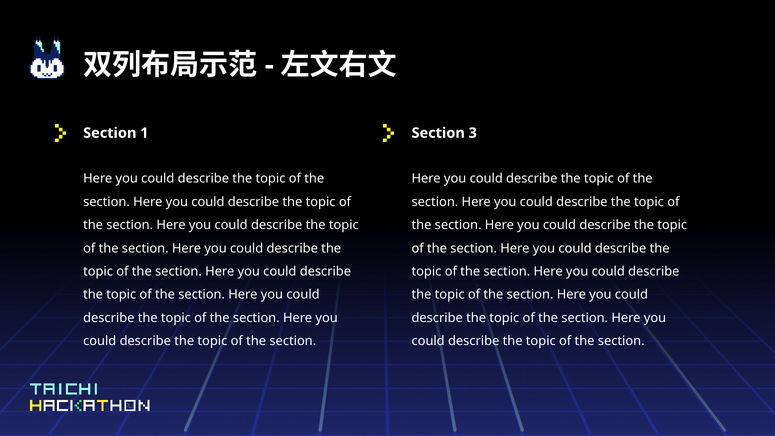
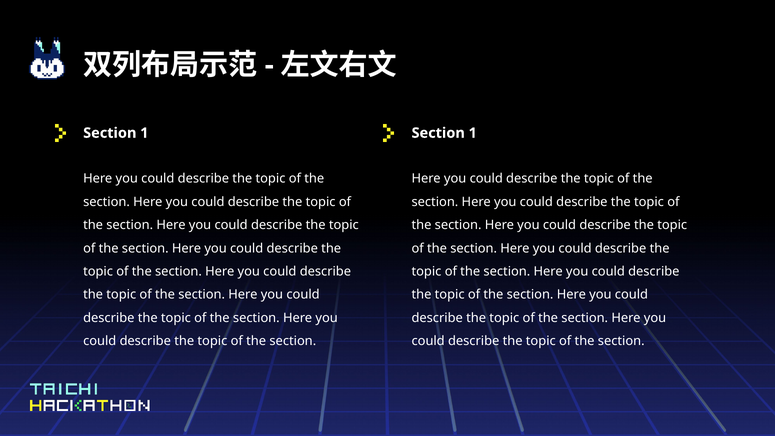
3: 3 -> 1 (473, 133)
